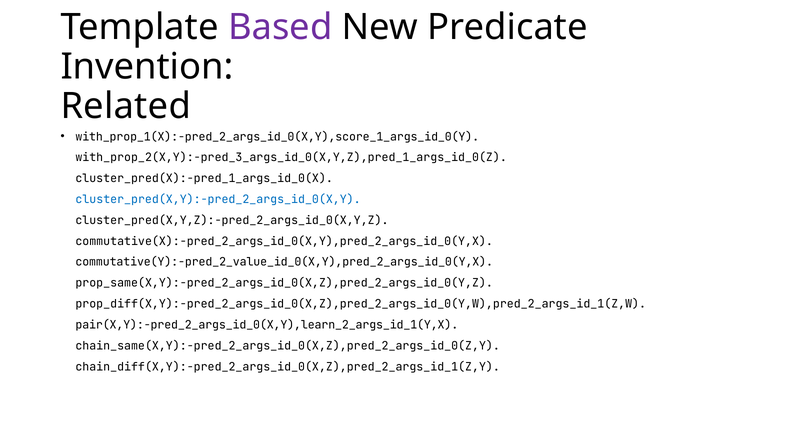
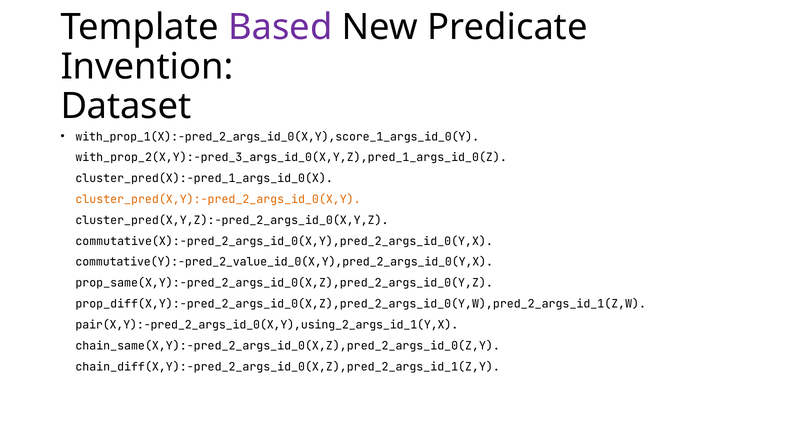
Related: Related -> Dataset (126, 106)
cluster_pred(X,Y):-pred_2_args_id_0(X,Y colour: blue -> orange (218, 199)
pair(X,Y):-pred_2_args_id_0(X,Y),learn_2_args_id_1(Y,X: pair(X,Y):-pred_2_args_id_0(X,Y),learn_2_args_id_1(Y,X -> pair(X,Y):-pred_2_args_id_0(X,Y),using_2_args_id_1(Y,X (267, 325)
